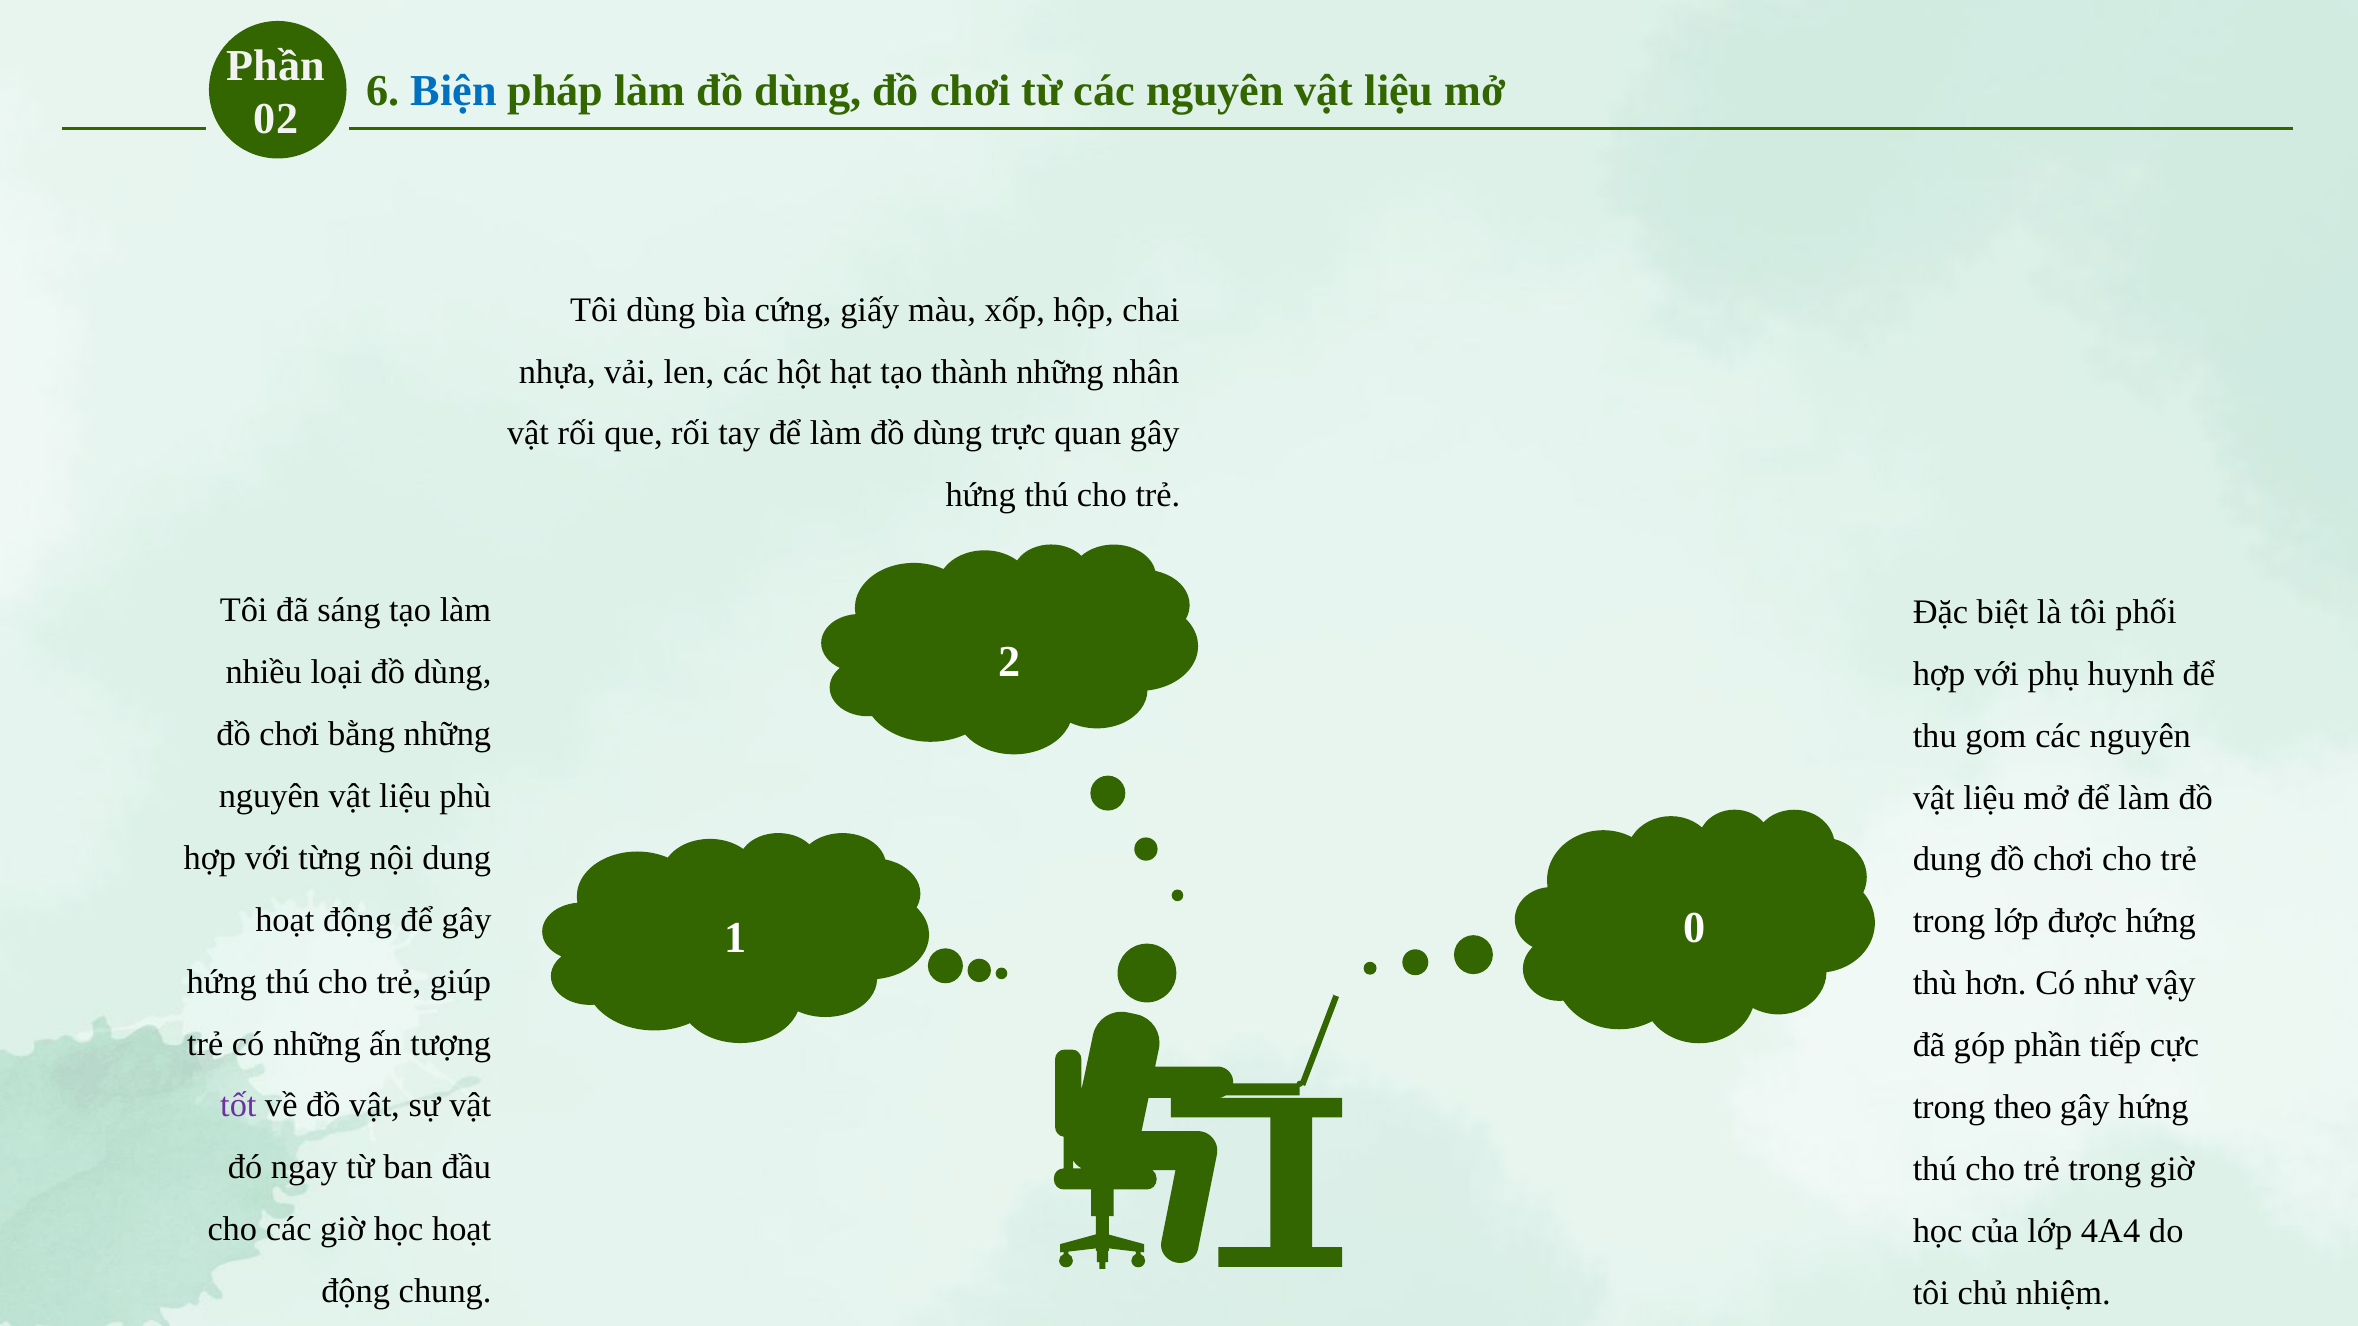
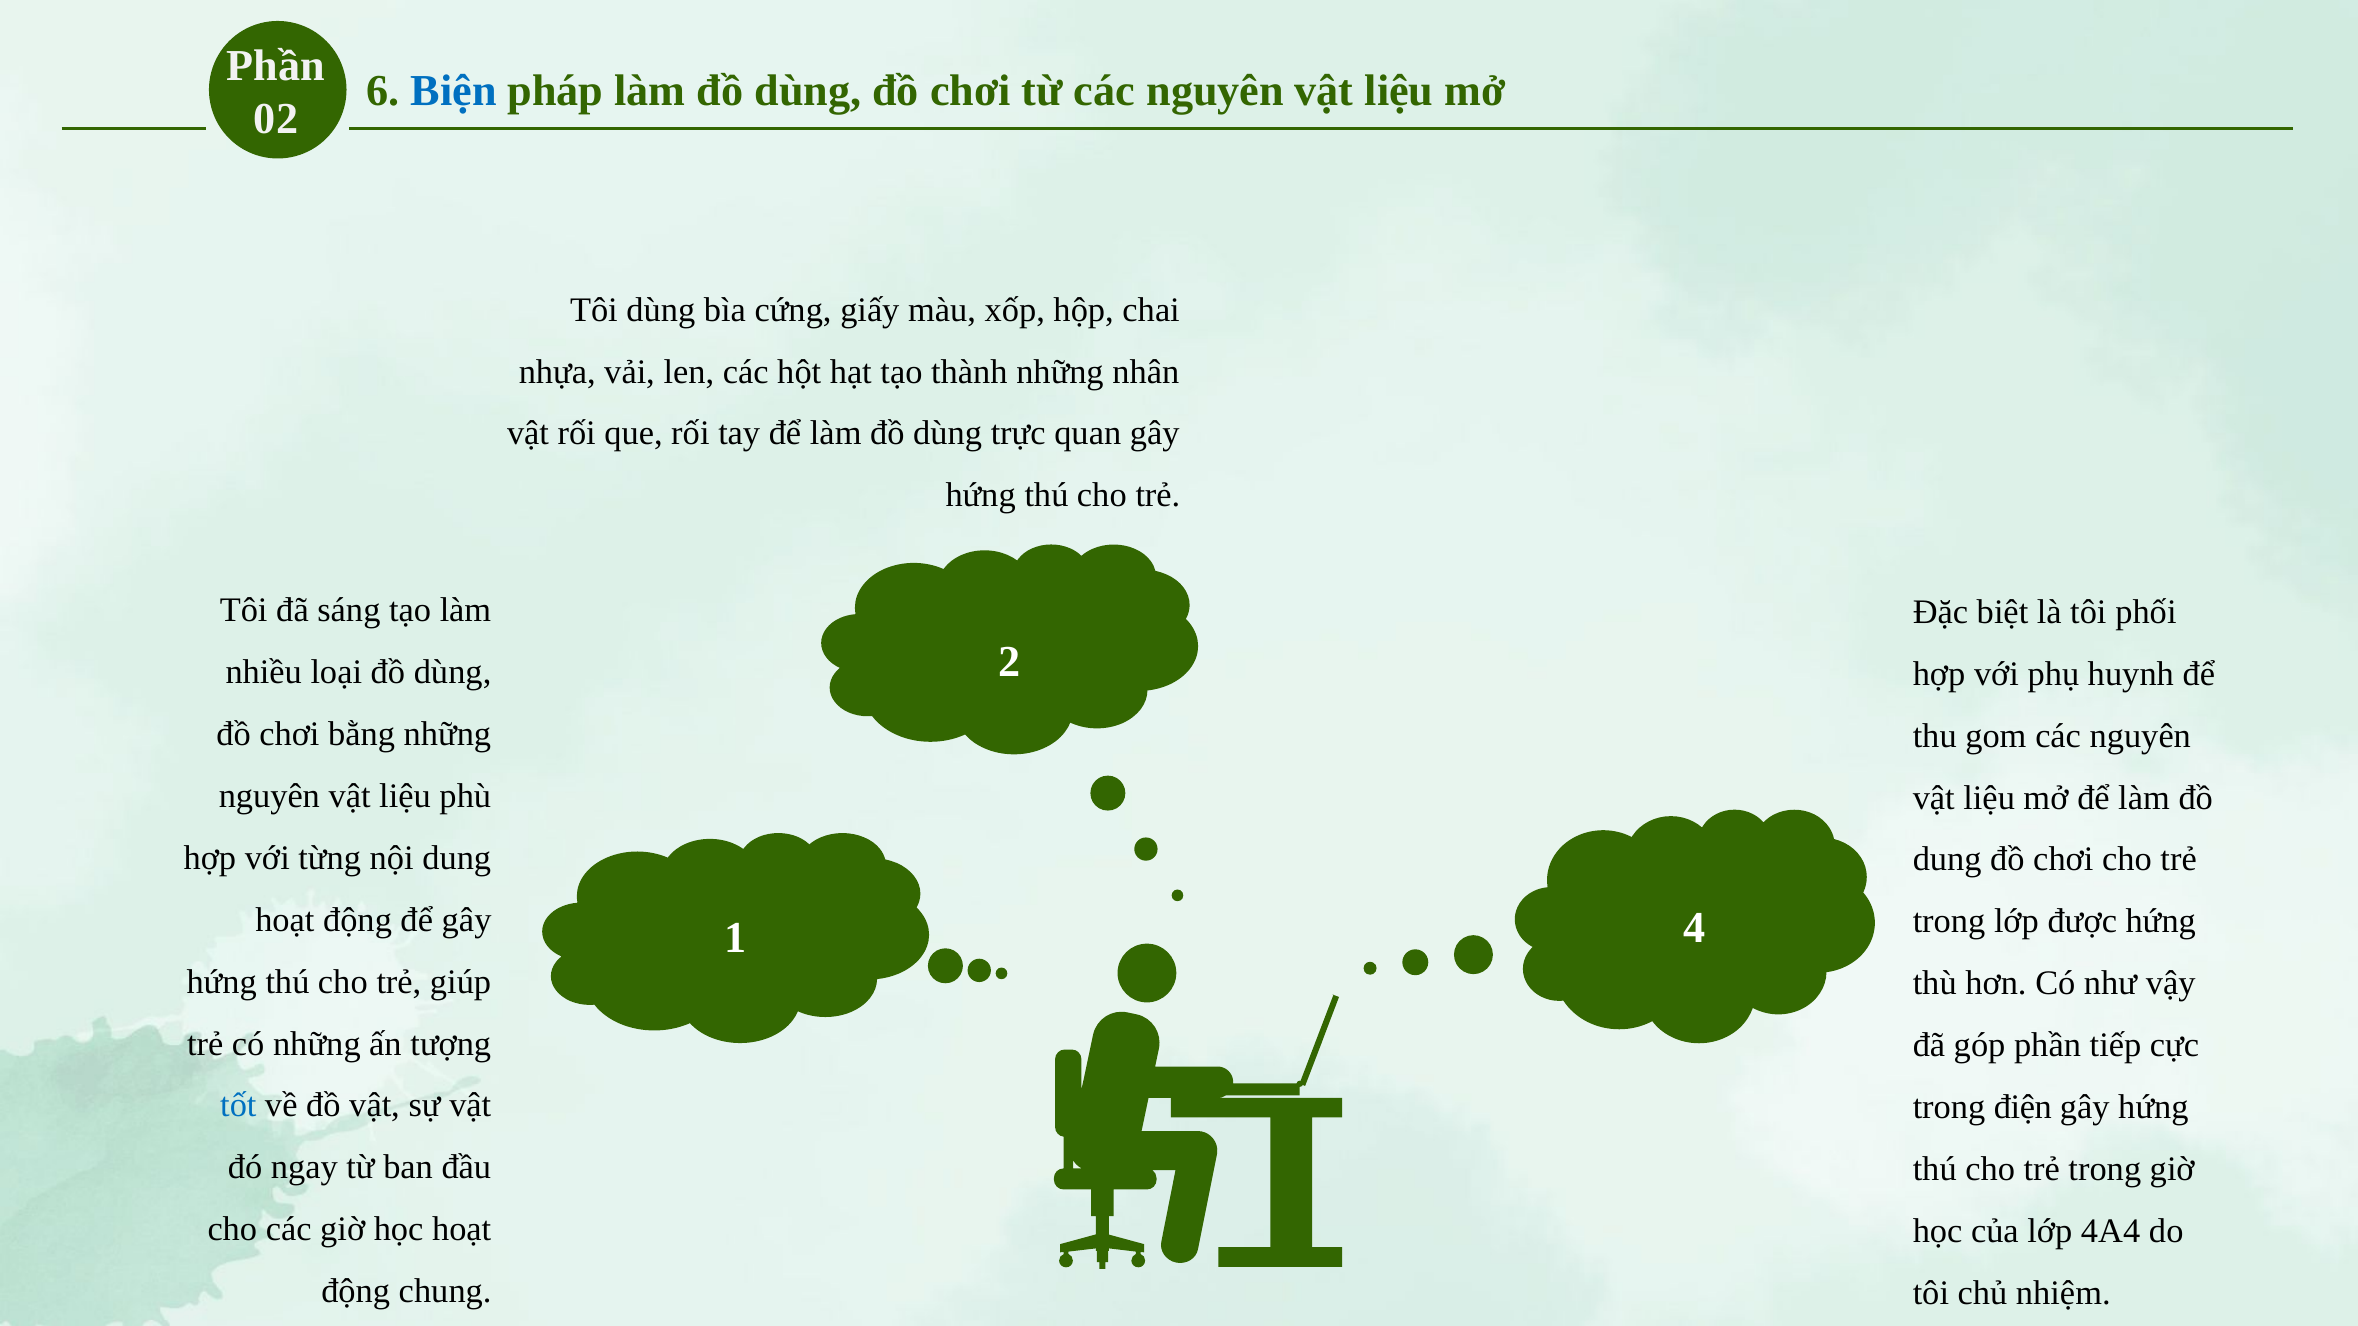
0: 0 -> 4 (1695, 928)
tốt colour: purple -> blue (238, 1106)
theo: theo -> điện (2023, 1107)
